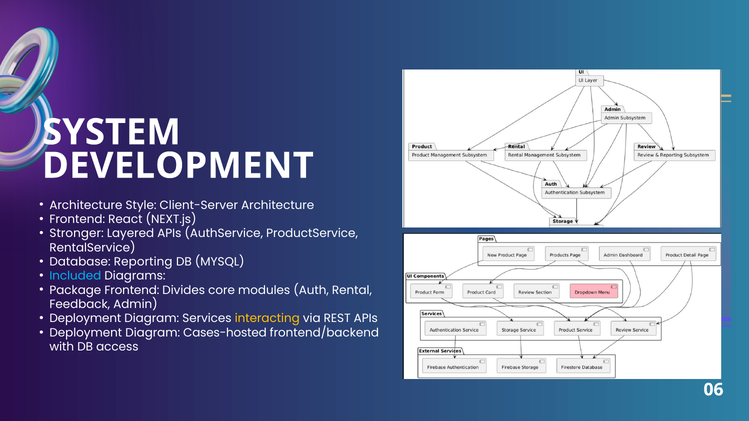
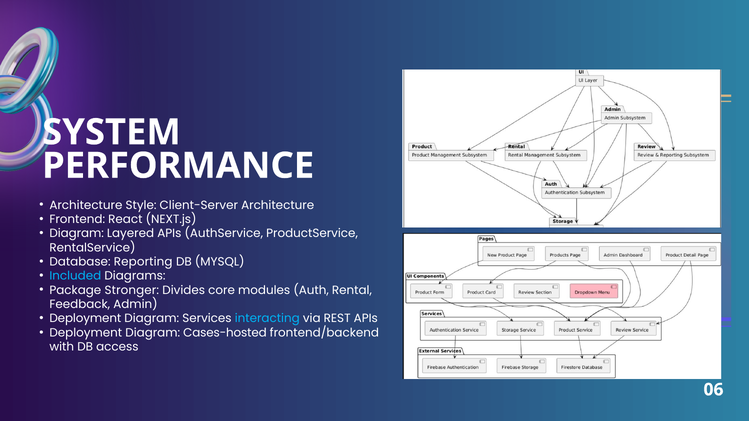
DEVELOPMENT: DEVELOPMENT -> PERFORMANCE (178, 166)
Stronger: Stronger -> Diagram (77, 234)
Package Frontend: Frontend -> Stronger (132, 290)
interacting colour: yellow -> light blue (267, 319)
